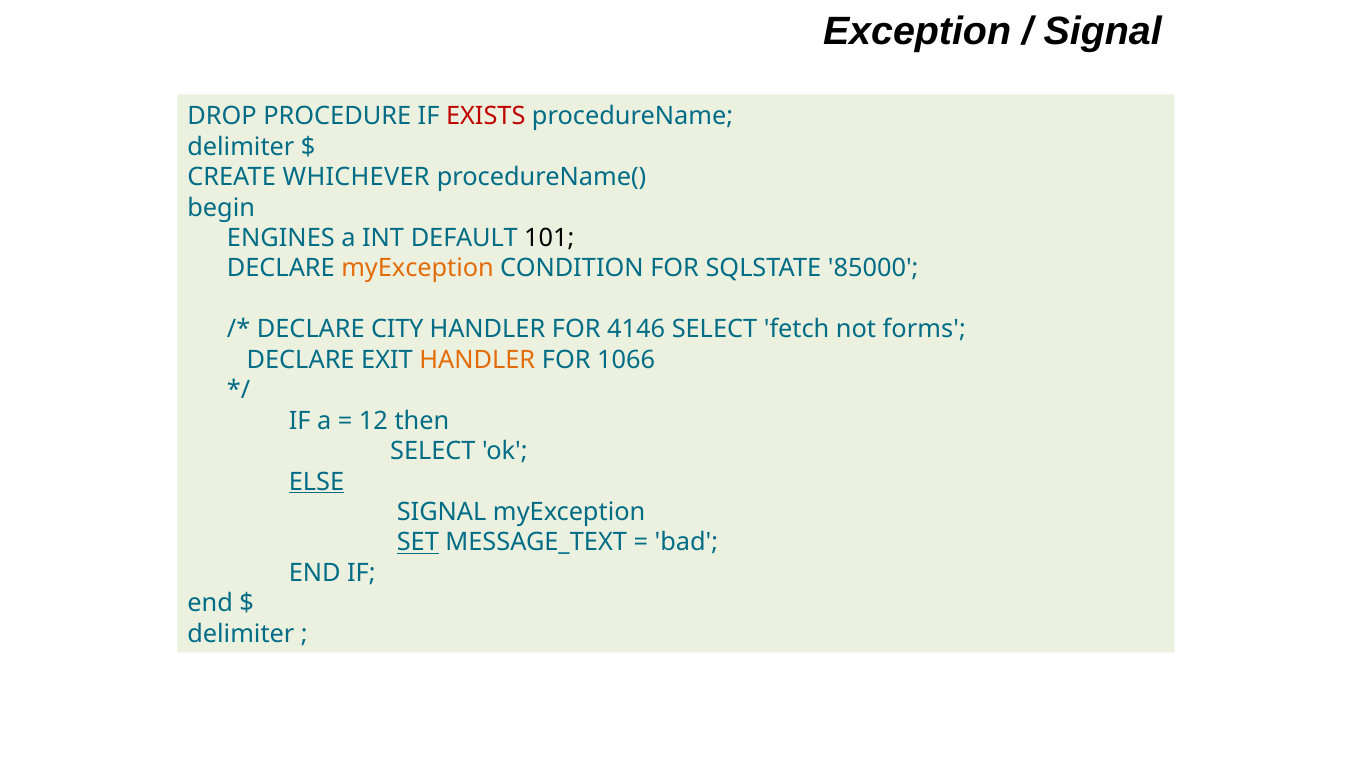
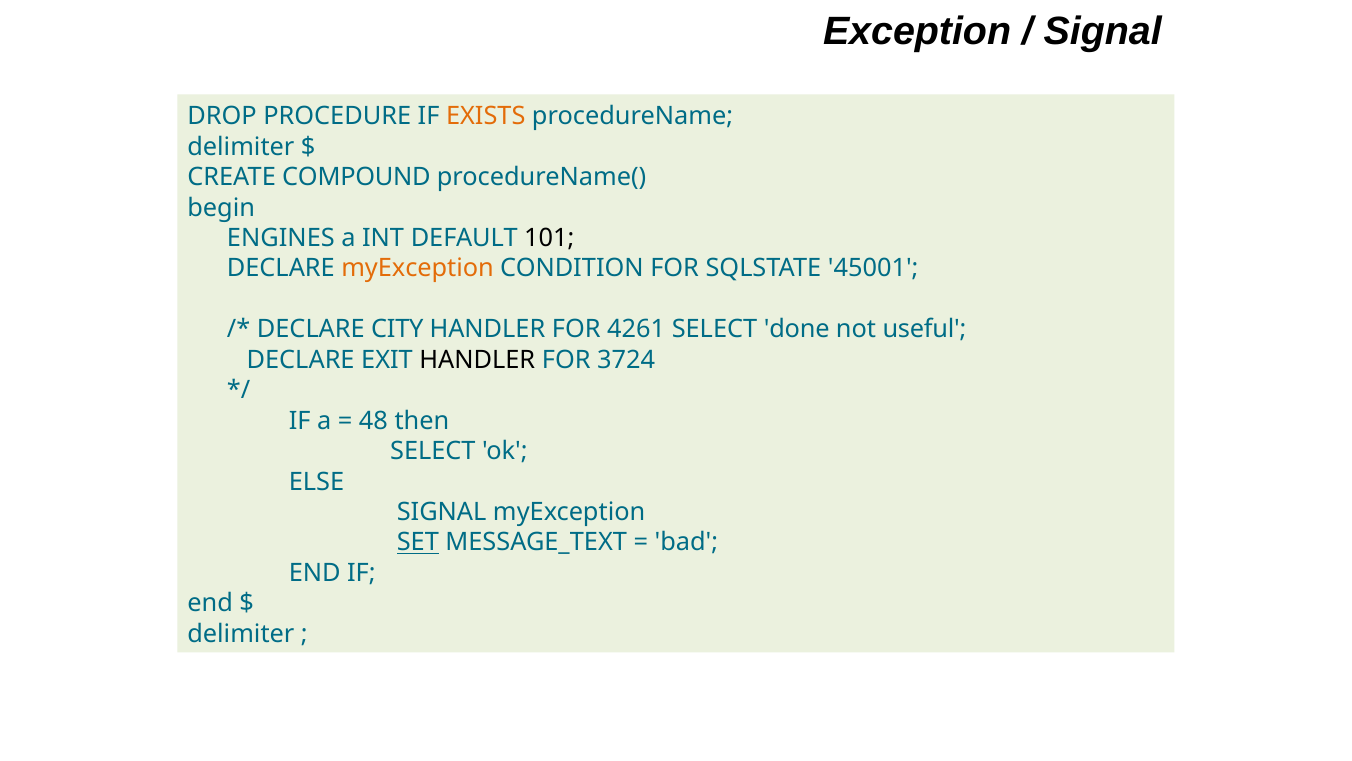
EXISTS colour: red -> orange (486, 116)
WHICHEVER: WHICHEVER -> COMPOUND (356, 177)
85000: 85000 -> 45001 (873, 268)
4146: 4146 -> 4261 (636, 329)
fetch: fetch -> done (797, 329)
forms: forms -> useful (924, 329)
HANDLER colour: orange -> black (477, 360)
1066: 1066 -> 3724 (626, 360)
12: 12 -> 48 (373, 421)
ELSE underline: present -> none (316, 481)
